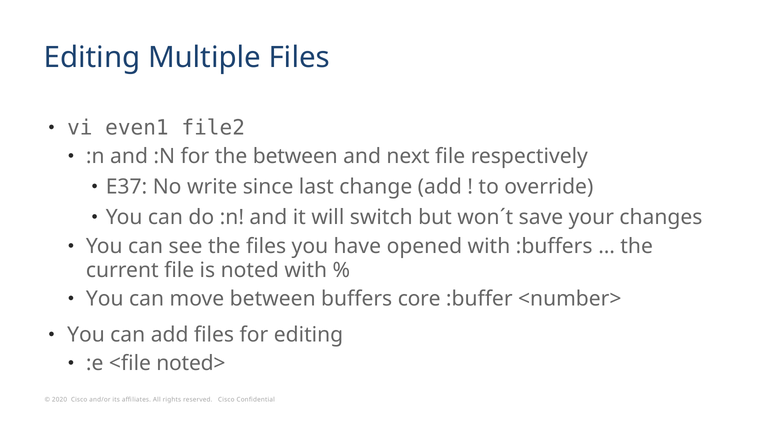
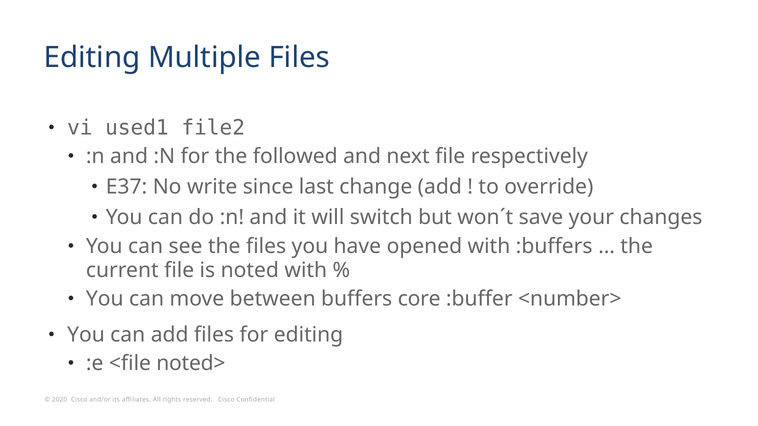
even1: even1 -> used1 (137, 128)
the between: between -> followed (295, 157)
